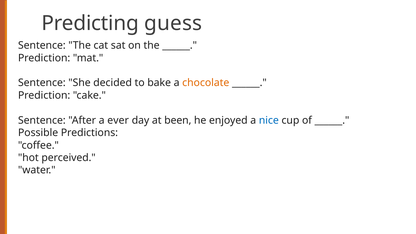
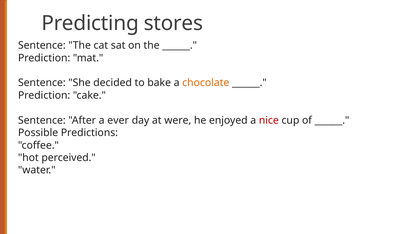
guess: guess -> stores (173, 23)
been: been -> were (178, 120)
nice colour: blue -> red (269, 120)
